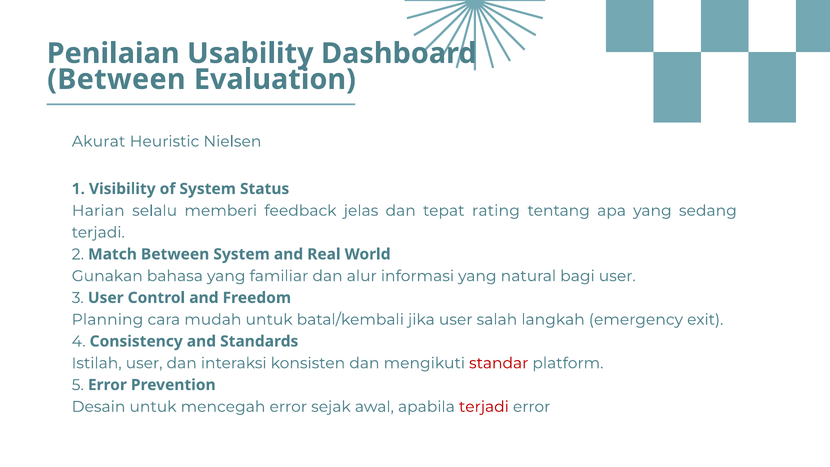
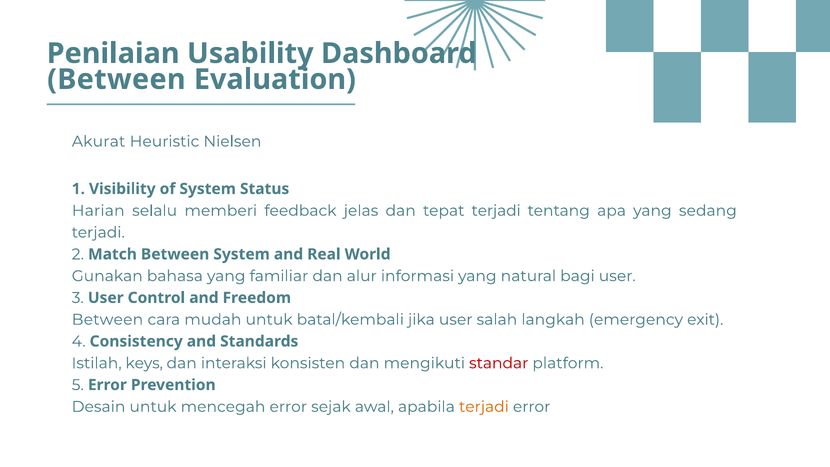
tepat rating: rating -> terjadi (496, 211)
Planning: Planning -> Between (107, 320)
Istilah user: user -> keys (144, 363)
terjadi colour: red -> orange (484, 407)
